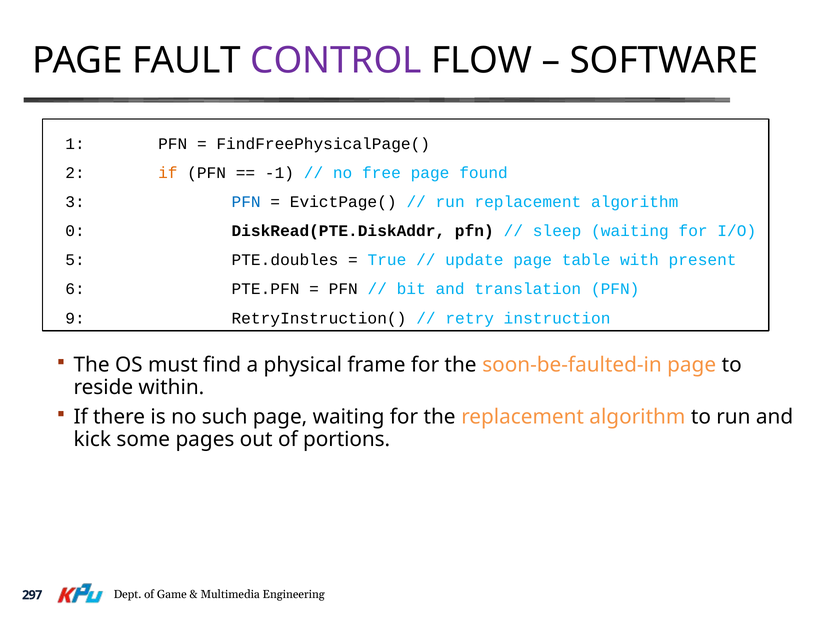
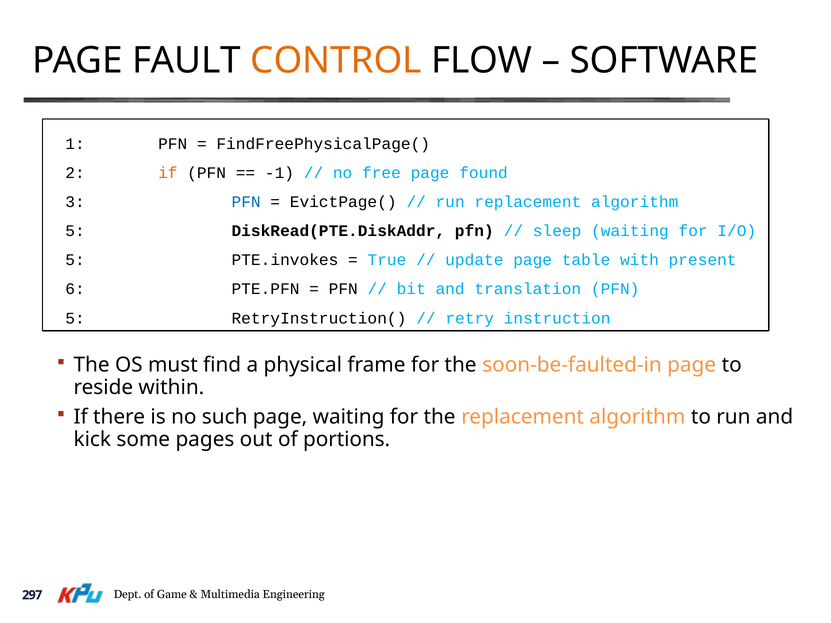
CONTROL colour: purple -> orange (336, 61)
0: 0 -> 5 (75, 231)
PTE.doubles: PTE.doubles -> PTE.invokes (285, 260)
9: 9 -> 5 (75, 318)
